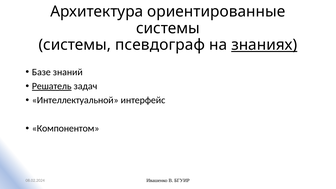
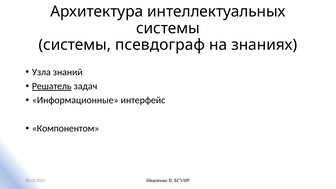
ориентированные: ориентированные -> интеллектуальных (216, 12)
знаниях underline: present -> none (264, 45)
Базе: Базе -> Узла (41, 72)
Интеллектуальной: Интеллектуальной -> Информационные (75, 100)
